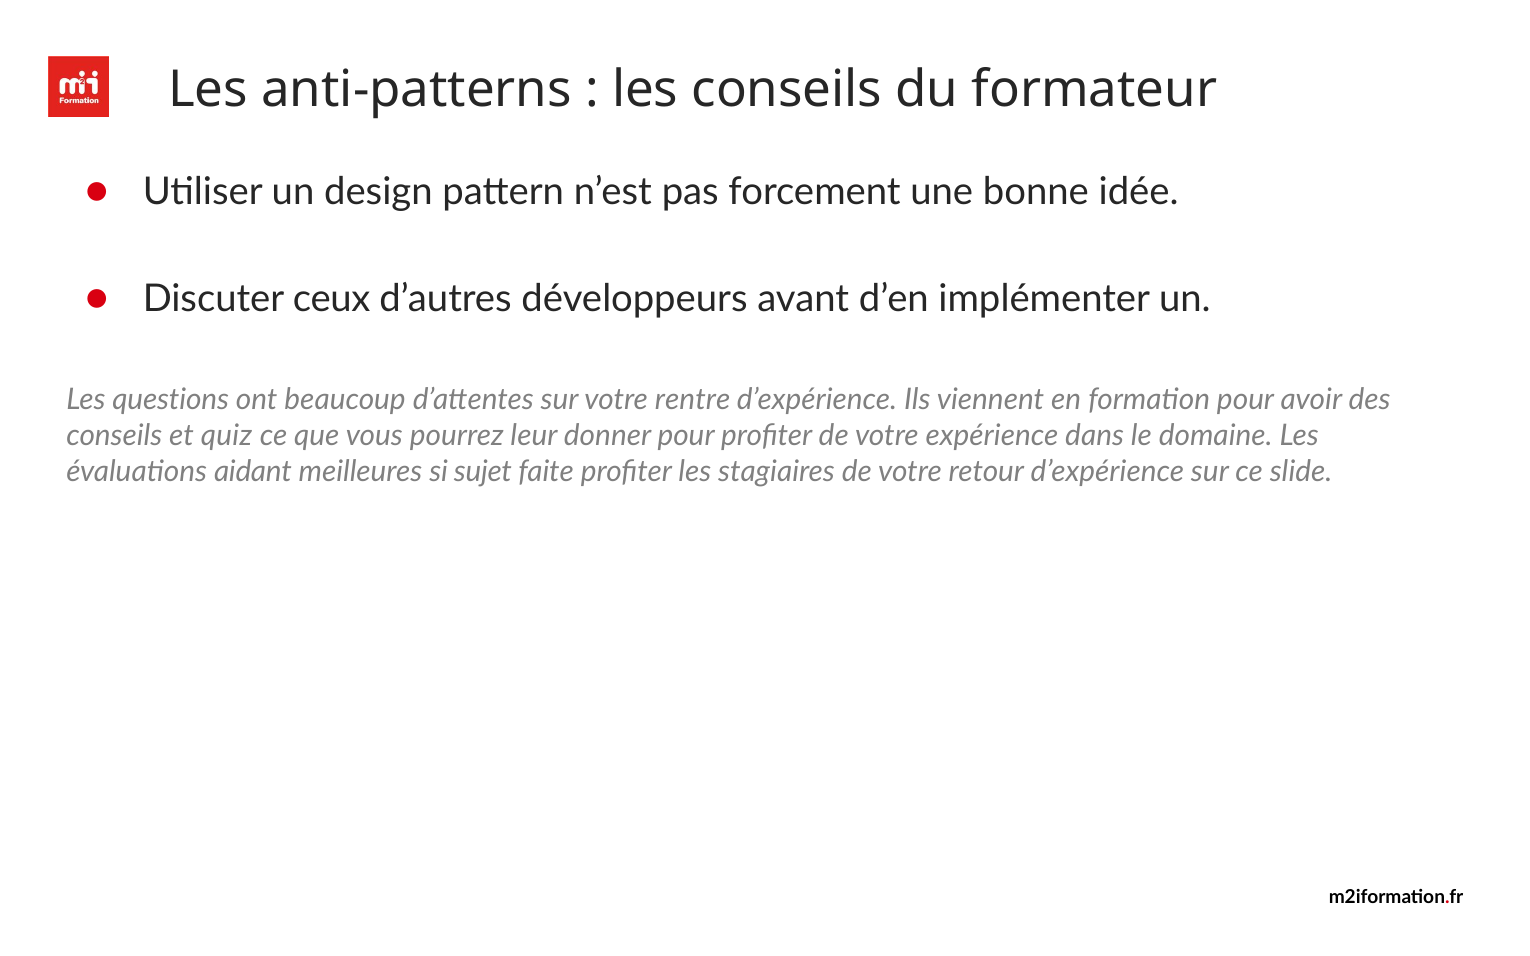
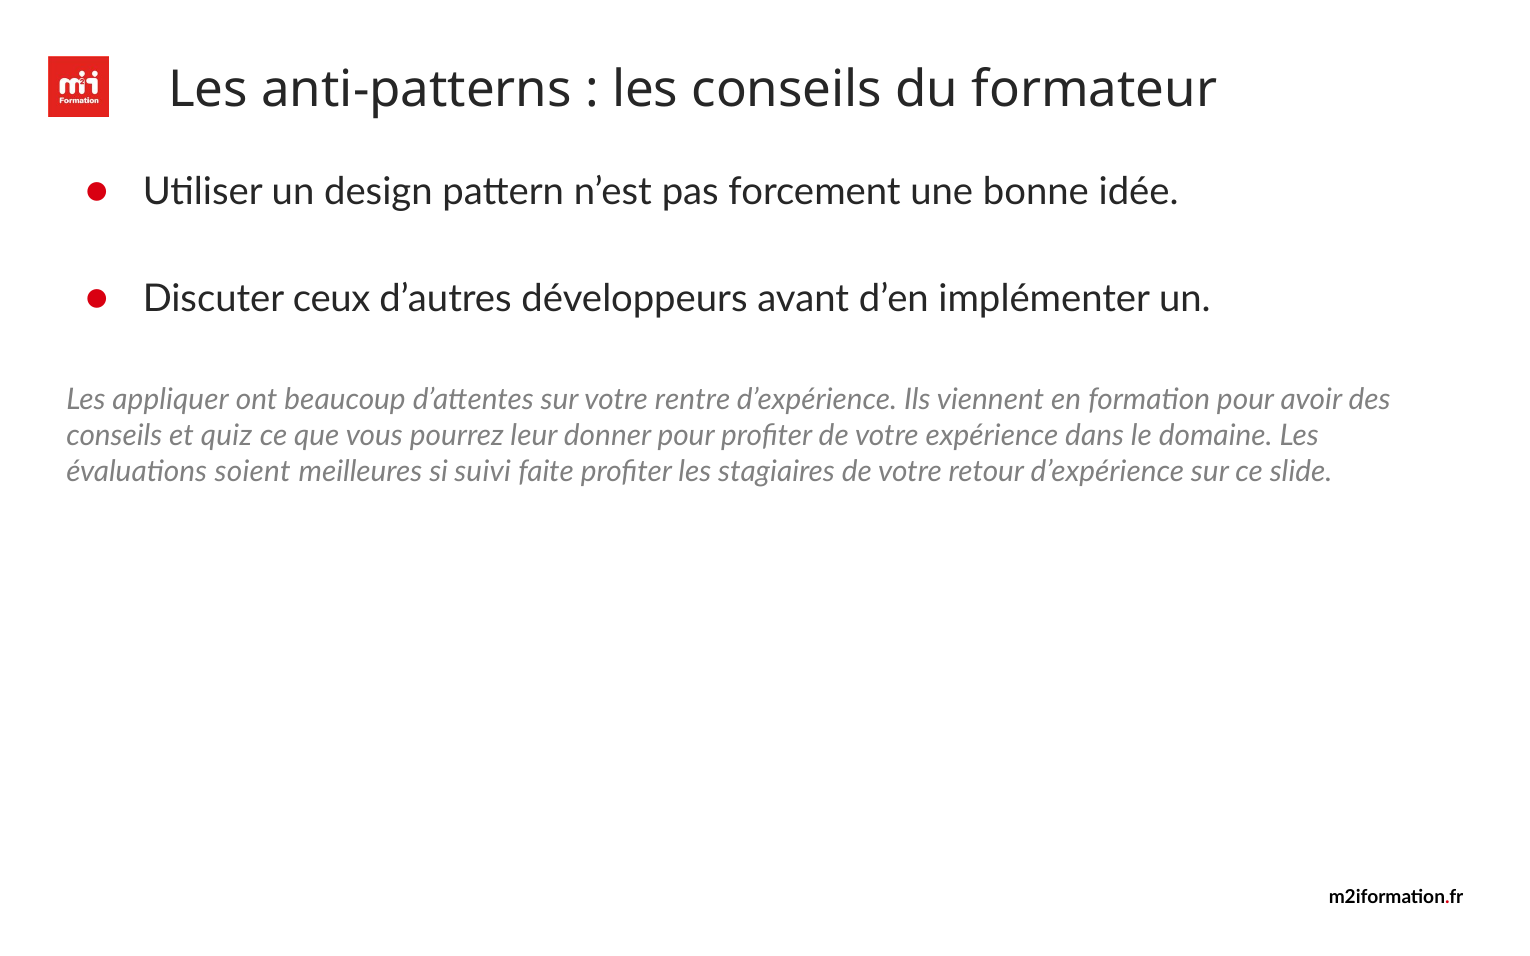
questions: questions -> appliquer (171, 400)
aidant: aidant -> soient (253, 472)
sujet: sujet -> suivi (483, 472)
